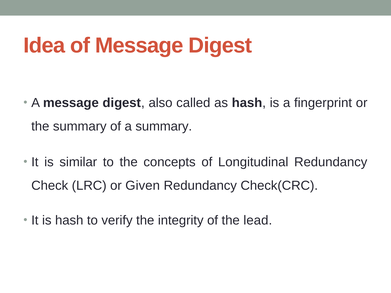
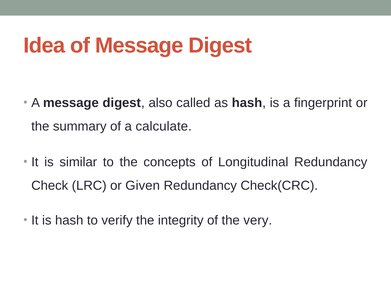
a summary: summary -> calculate (164, 126)
lead: lead -> very (258, 221)
